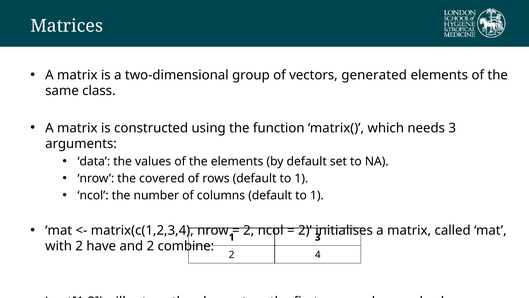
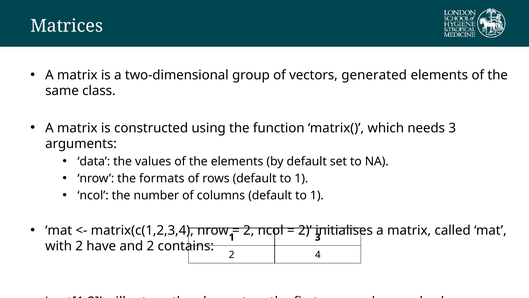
covered: covered -> formats (162, 178)
combine: combine -> contains (186, 246)
